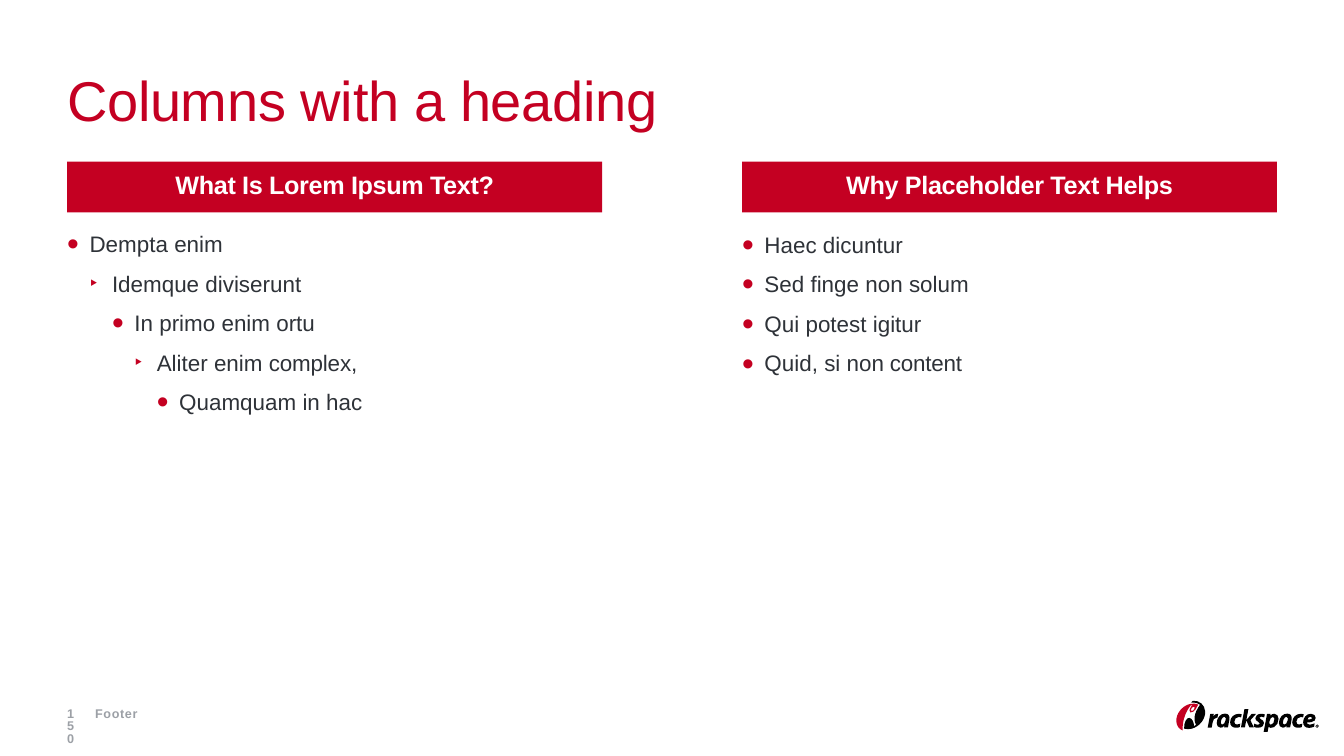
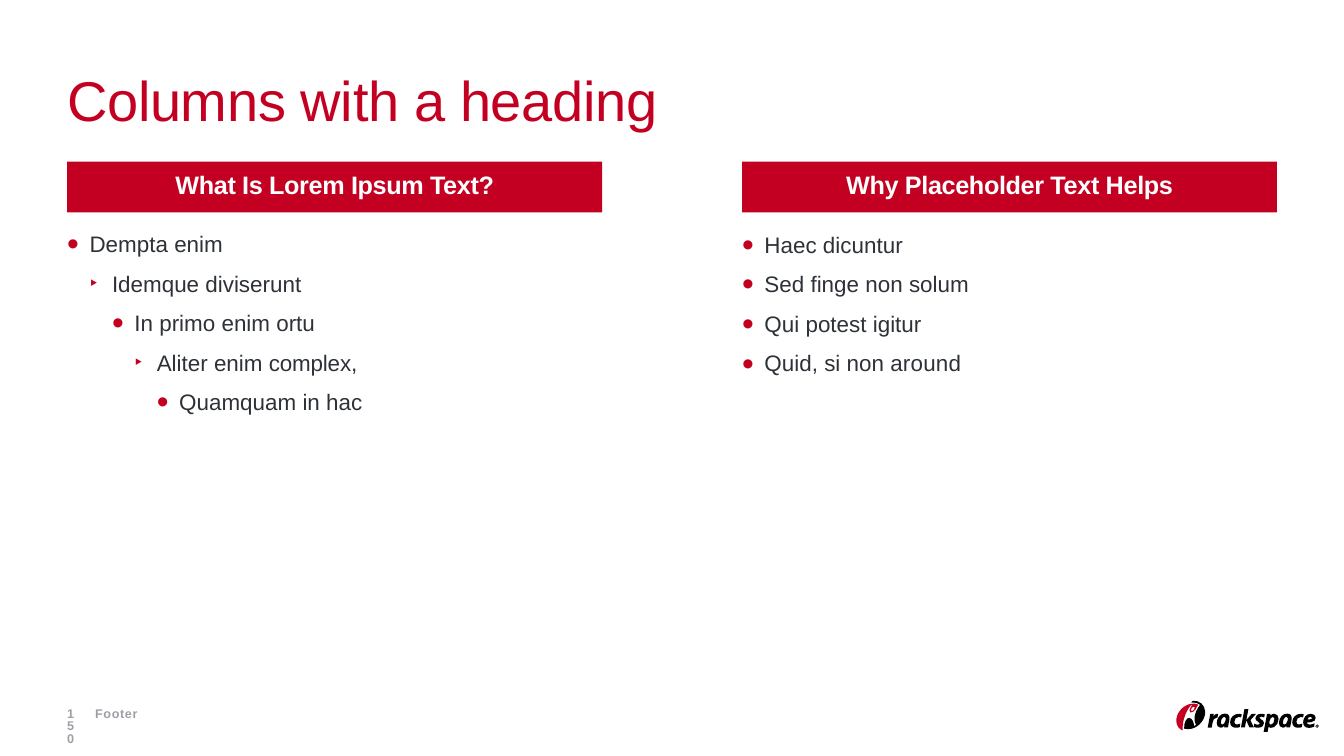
content: content -> around (926, 365)
